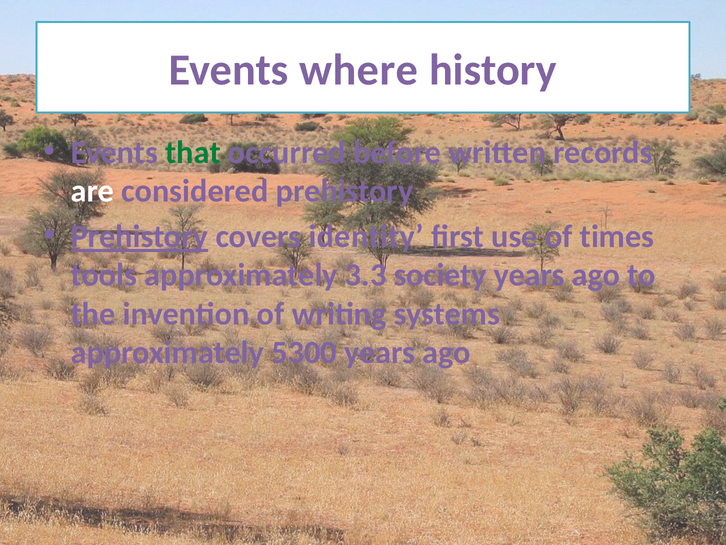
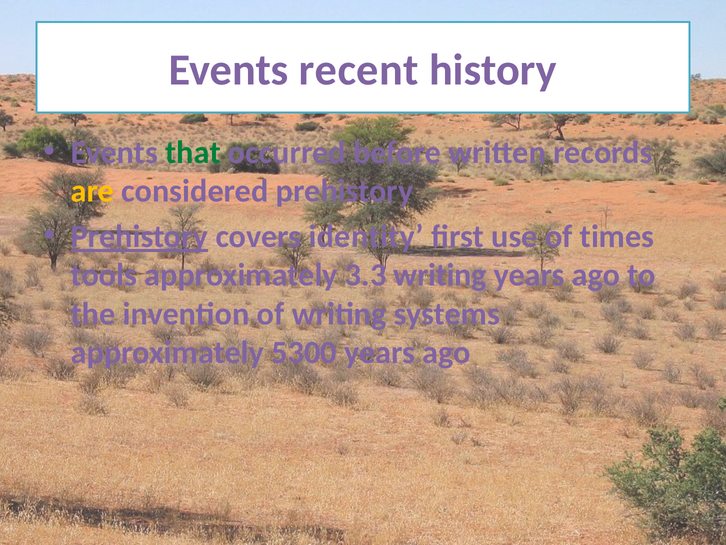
where: where -> recent (359, 70)
are colour: white -> yellow (92, 191)
3.3 society: society -> writing (440, 275)
